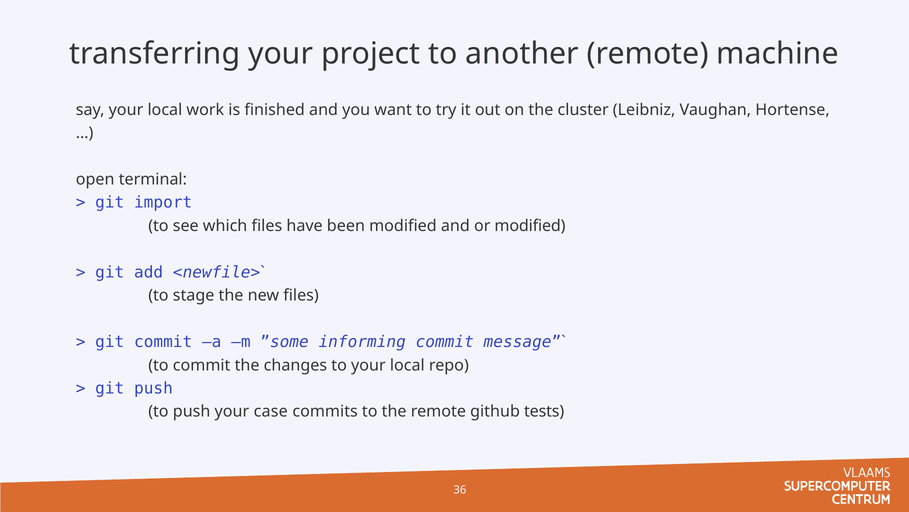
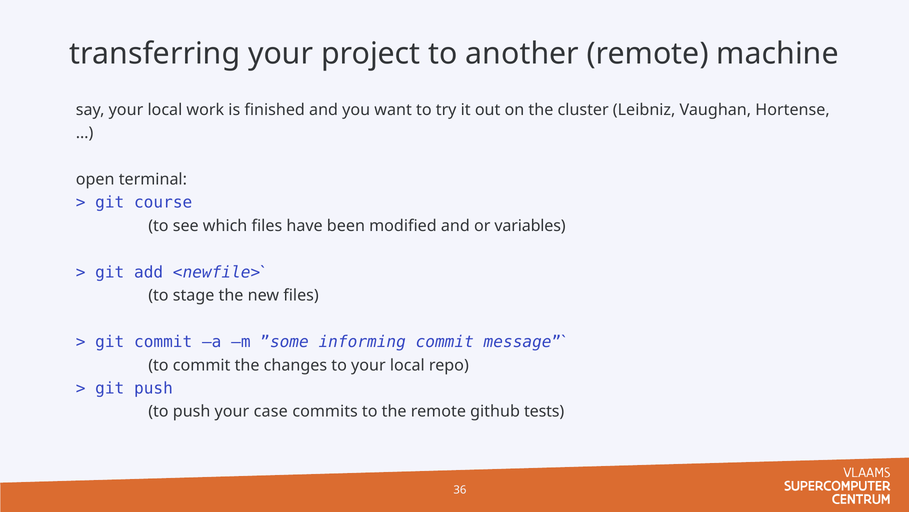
import: import -> course (163, 202)
or modified: modified -> variables (530, 226)
